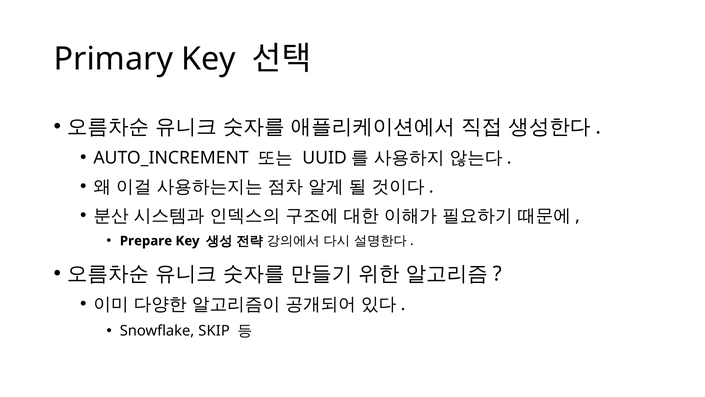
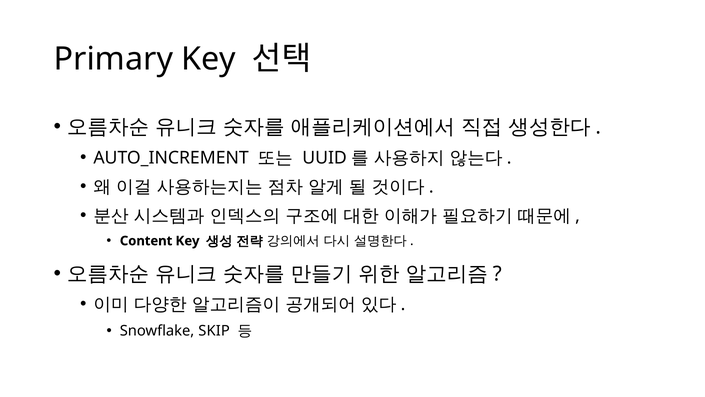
Prepare: Prepare -> Content (146, 241)
